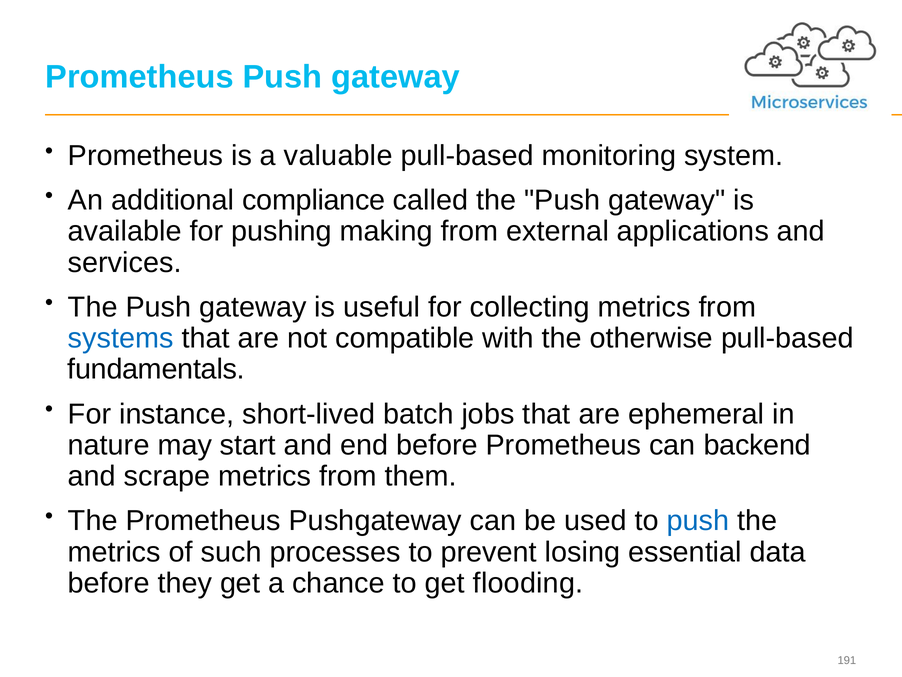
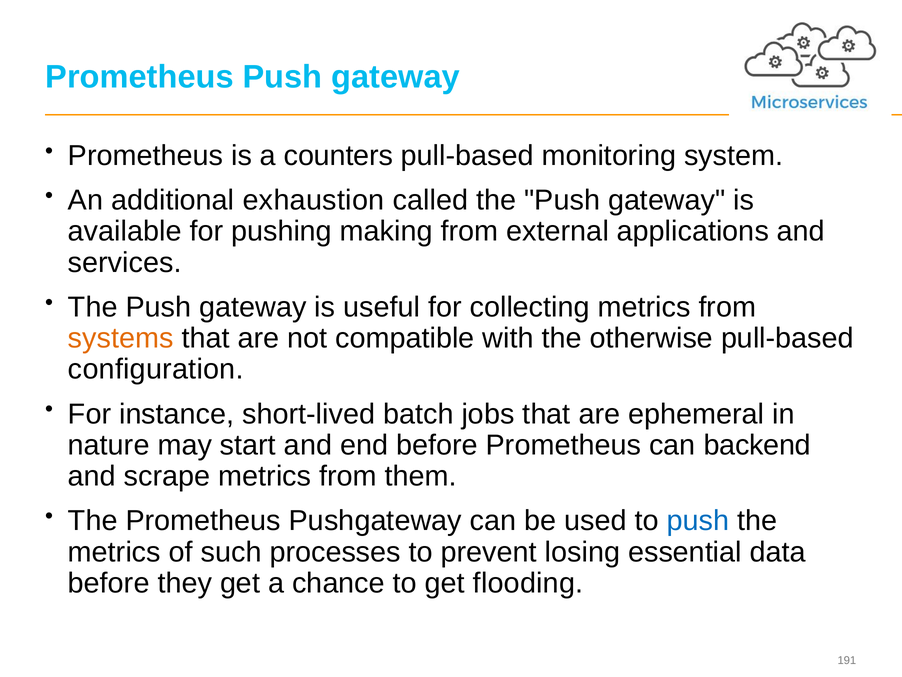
valuable: valuable -> counters (338, 156)
compliance: compliance -> exhaustion (313, 200)
systems colour: blue -> orange (121, 338)
fundamentals: fundamentals -> configuration (156, 369)
